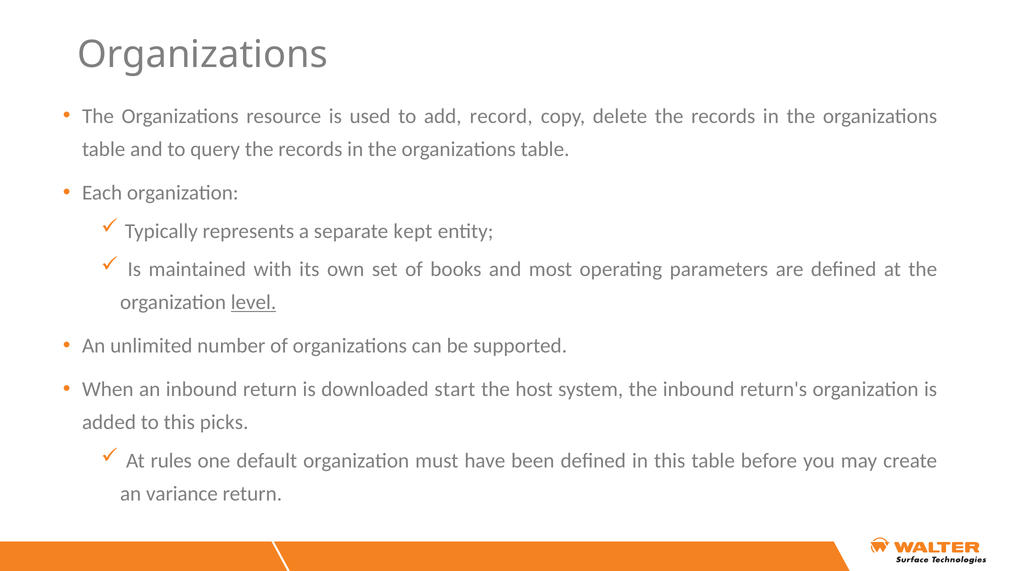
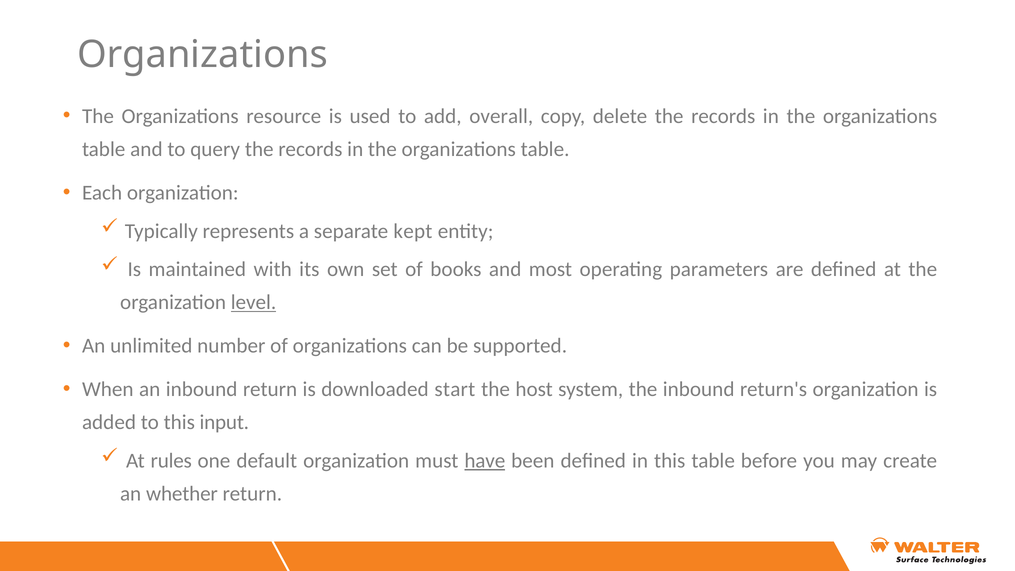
record: record -> overall (501, 116)
picks: picks -> input (224, 422)
have underline: none -> present (485, 461)
variance: variance -> whether (182, 494)
